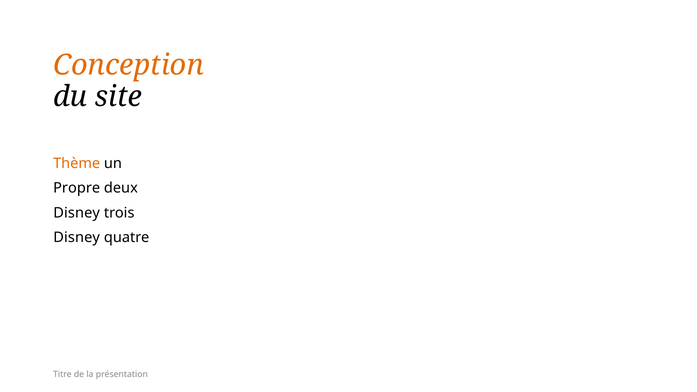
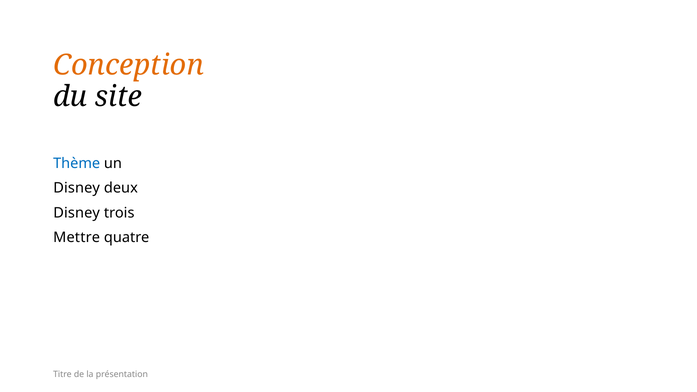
Thème colour: orange -> blue (77, 163)
Propre: Propre -> Disney (77, 188)
Disney: Disney -> Mettre (77, 238)
